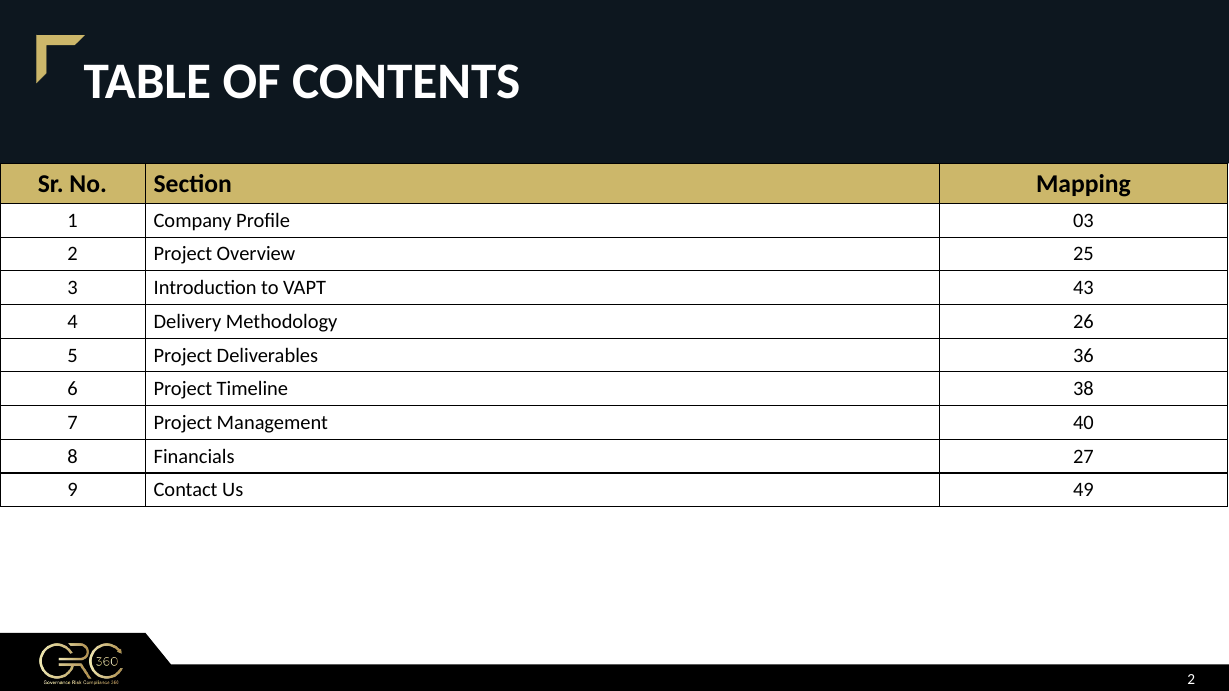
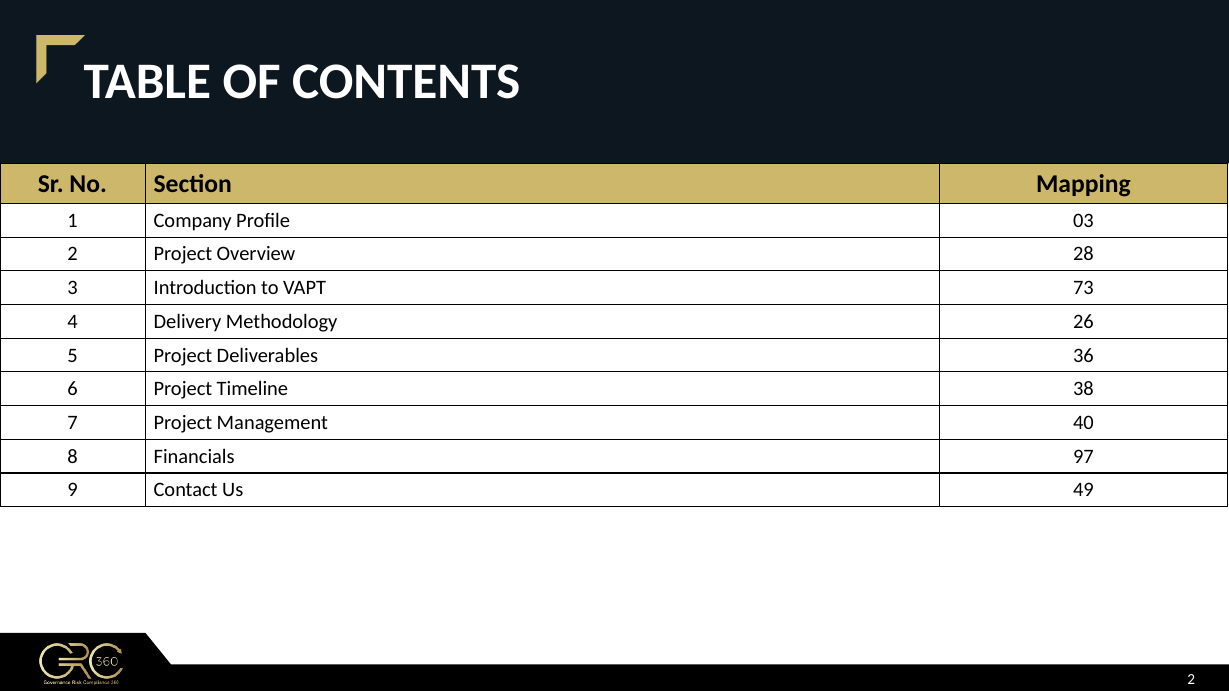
25: 25 -> 28 (1083, 254)
43: 43 -> 73 (1083, 288)
27: 27 -> 97 (1083, 457)
